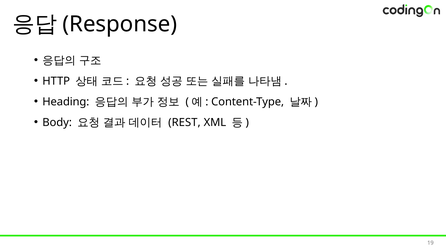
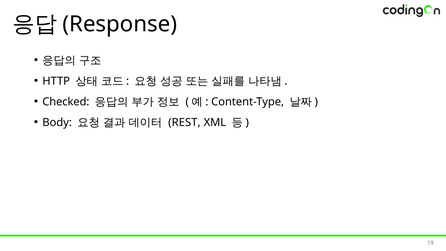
Heading: Heading -> Checked (66, 102)
